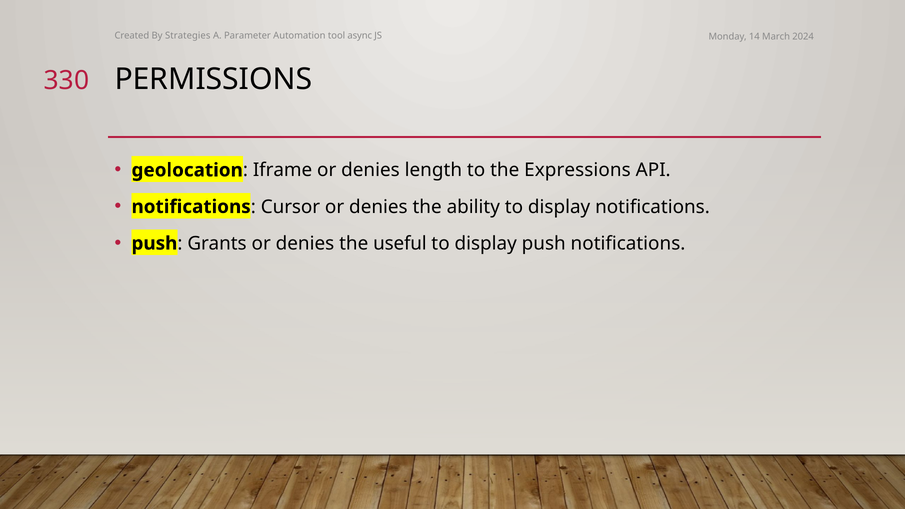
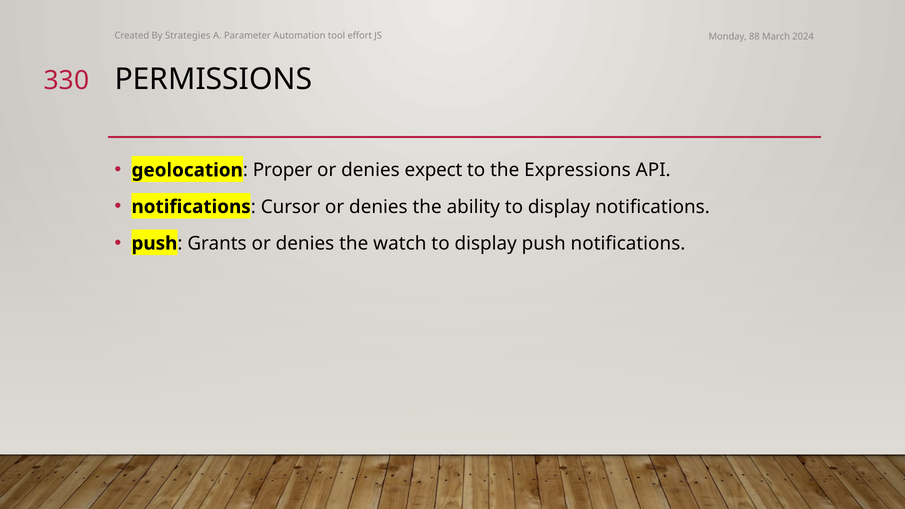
async: async -> effort (360, 36)
14: 14 -> 88 (754, 37)
Iframe: Iframe -> Proper (283, 170)
length: length -> expect (433, 170)
useful: useful -> watch (400, 243)
